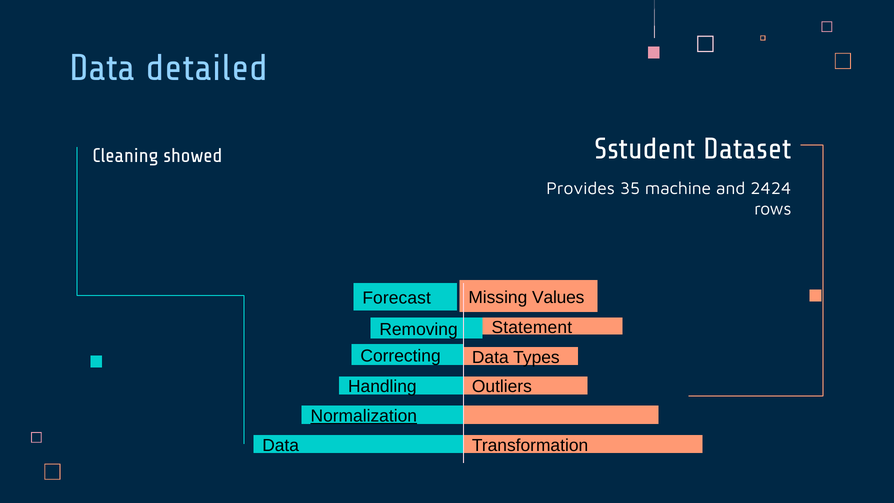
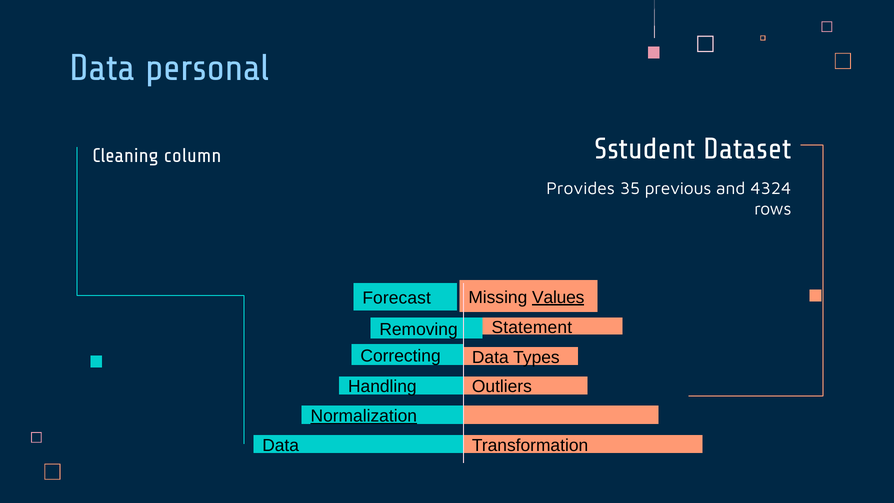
detailed: detailed -> personal (207, 68)
showed: showed -> column (193, 156)
machine: machine -> previous (678, 188)
2424: 2424 -> 4324 (771, 188)
Values underline: none -> present (558, 297)
